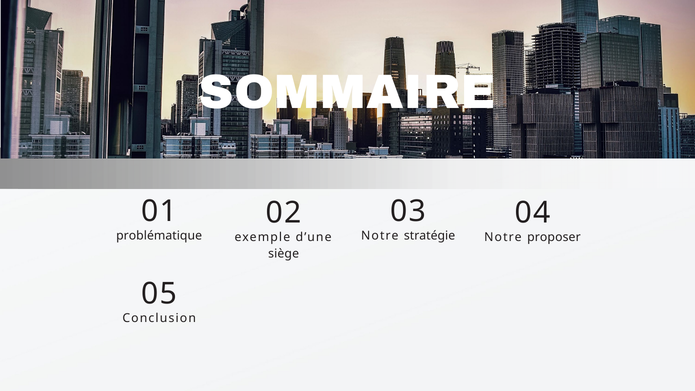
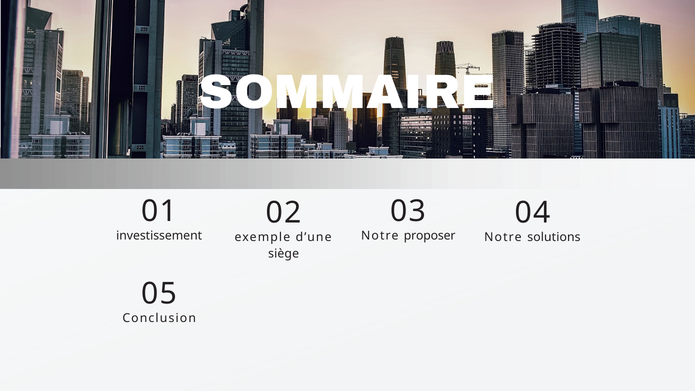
problématique: problématique -> investissement (159, 235)
stratégie: stratégie -> proposer (430, 235)
proposer: proposer -> solutions (554, 237)
